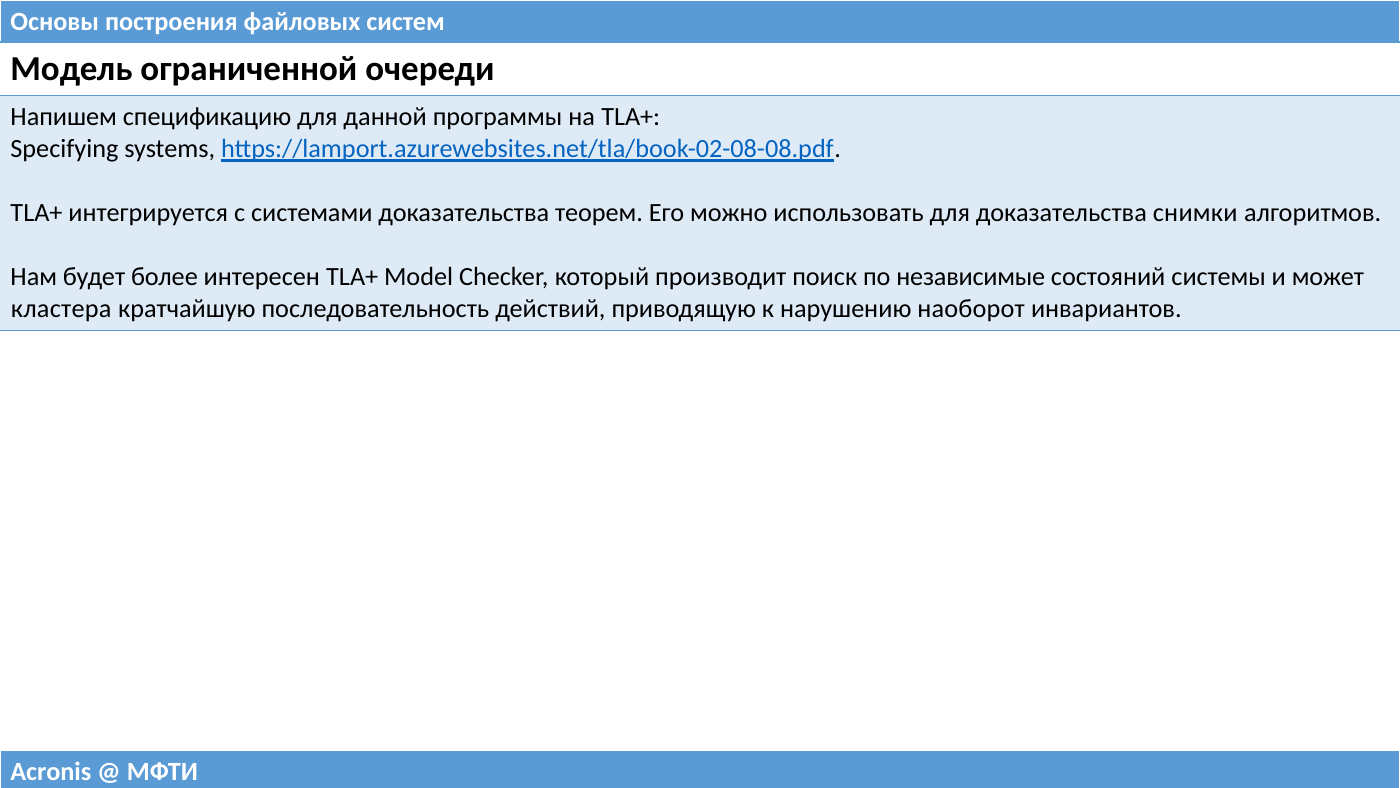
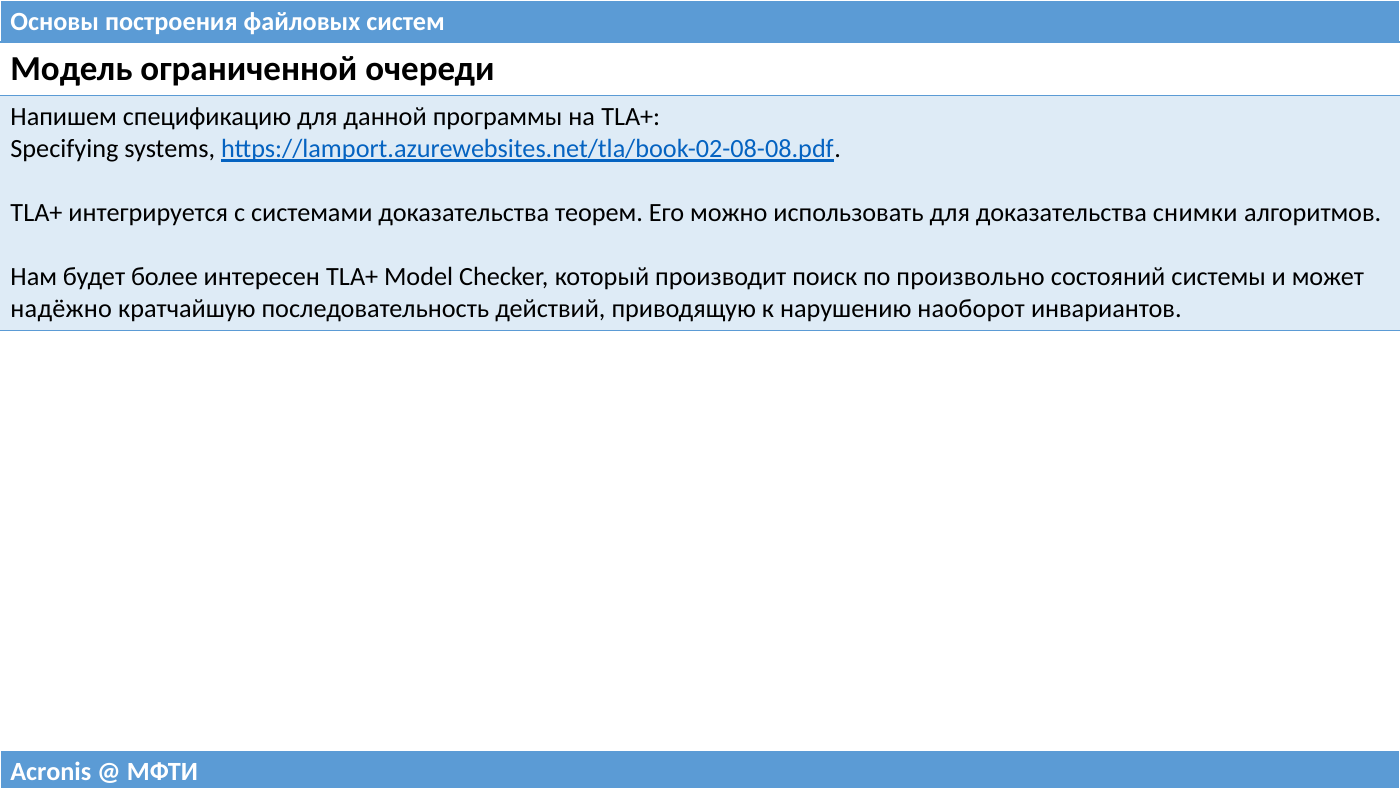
независимые: независимые -> произвольно (971, 277)
кластера: кластера -> надёжно (61, 309)
